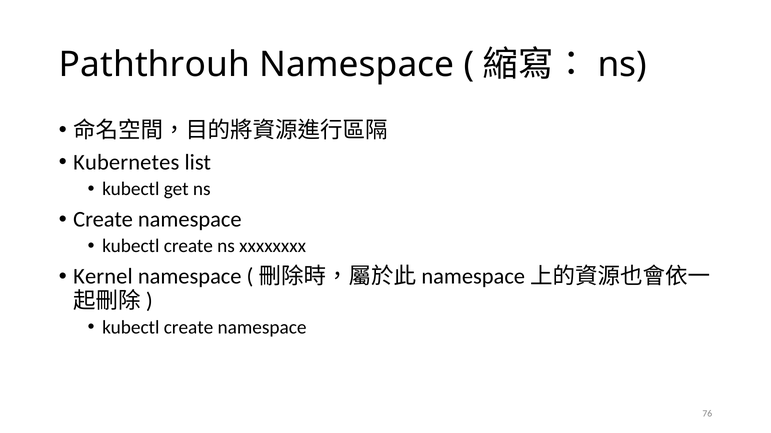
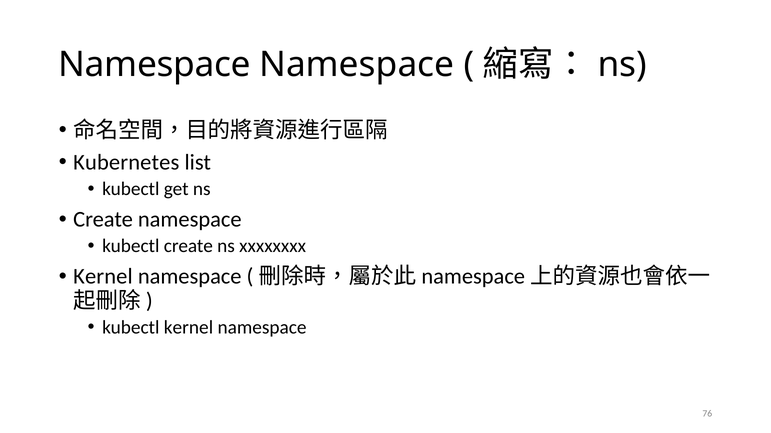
Paththrouh: Paththrouh -> Namespace (155, 65)
create: create -> kernel (188, 328)
